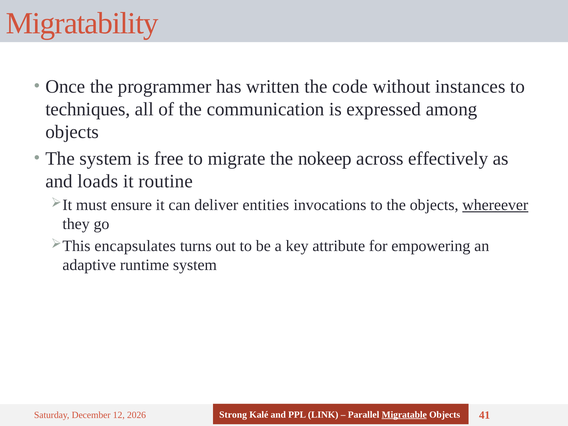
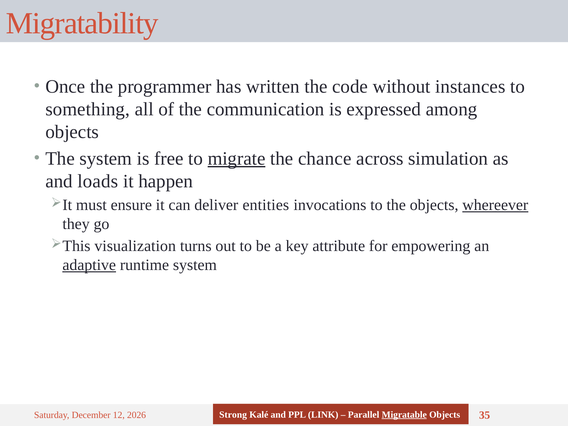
techniques: techniques -> something (88, 109)
migrate underline: none -> present (237, 158)
nokeep: nokeep -> chance (325, 158)
effectively: effectively -> simulation (448, 158)
routine: routine -> happen (166, 181)
encapsulates: encapsulates -> visualization (135, 246)
adaptive underline: none -> present (89, 265)
41: 41 -> 35 (485, 415)
